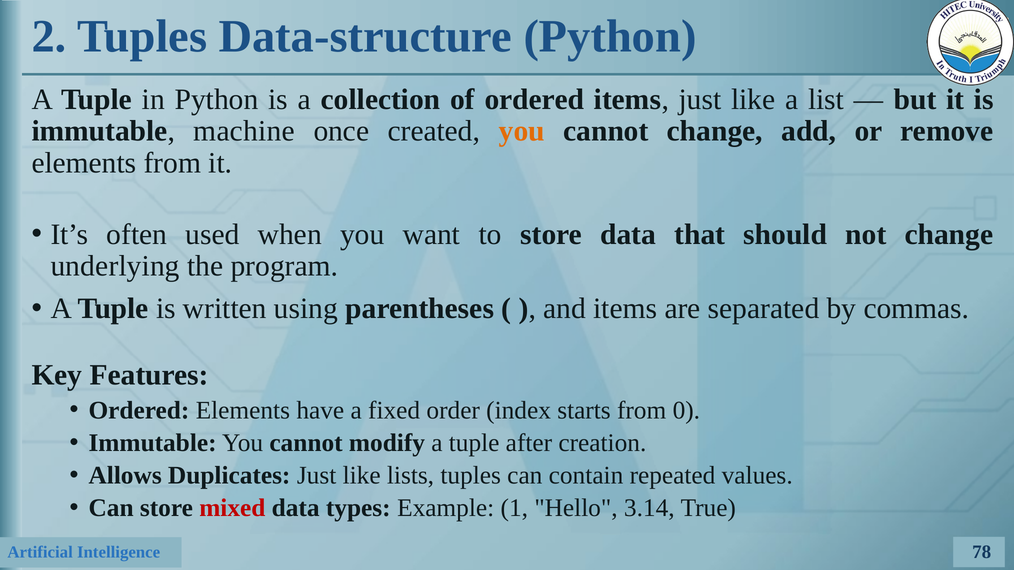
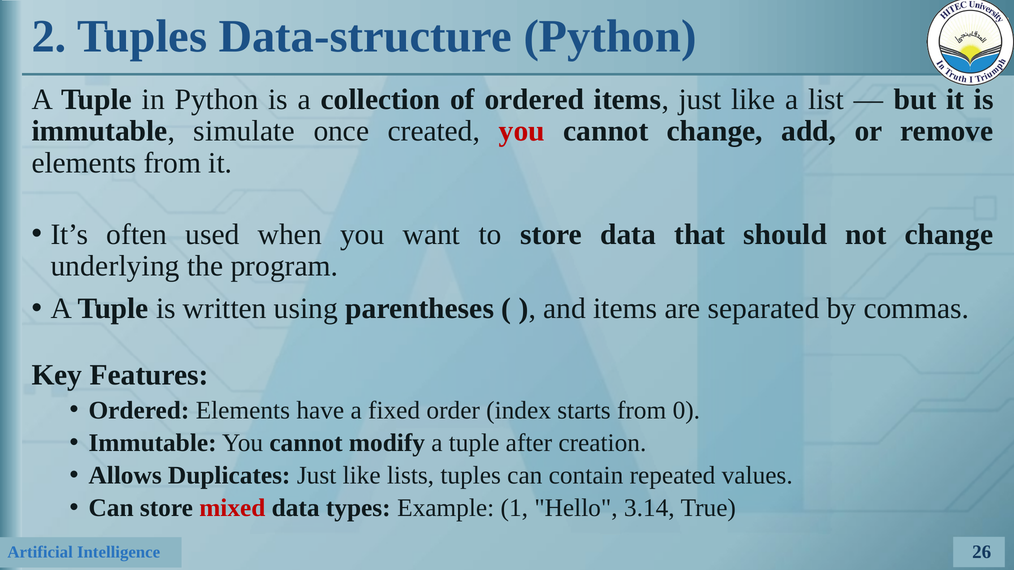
machine: machine -> simulate (244, 131)
you colour: orange -> red (522, 131)
78: 78 -> 26 (982, 553)
